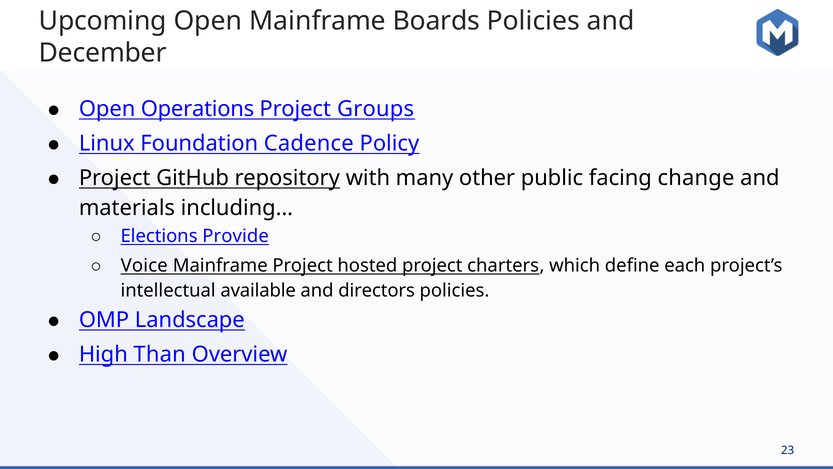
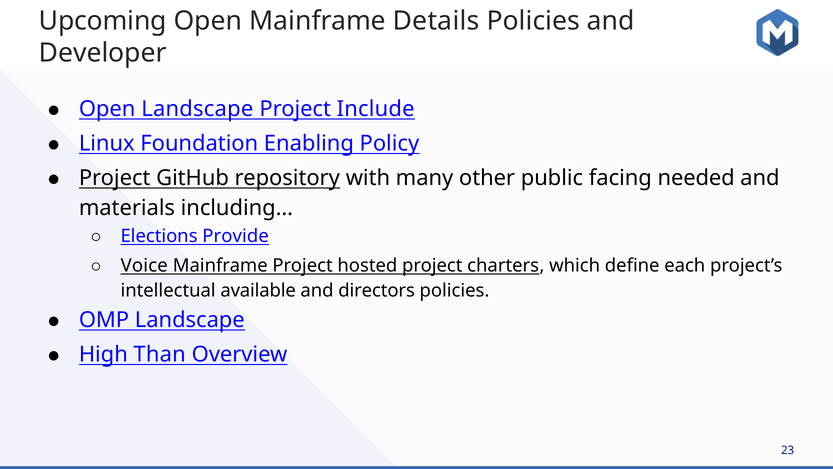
Boards: Boards -> Details (436, 21)
December: December -> Developer (103, 53)
Open Operations: Operations -> Landscape (197, 109)
Groups: Groups -> Include (376, 109)
Cadence: Cadence -> Enabling (309, 143)
change: change -> needed (696, 178)
